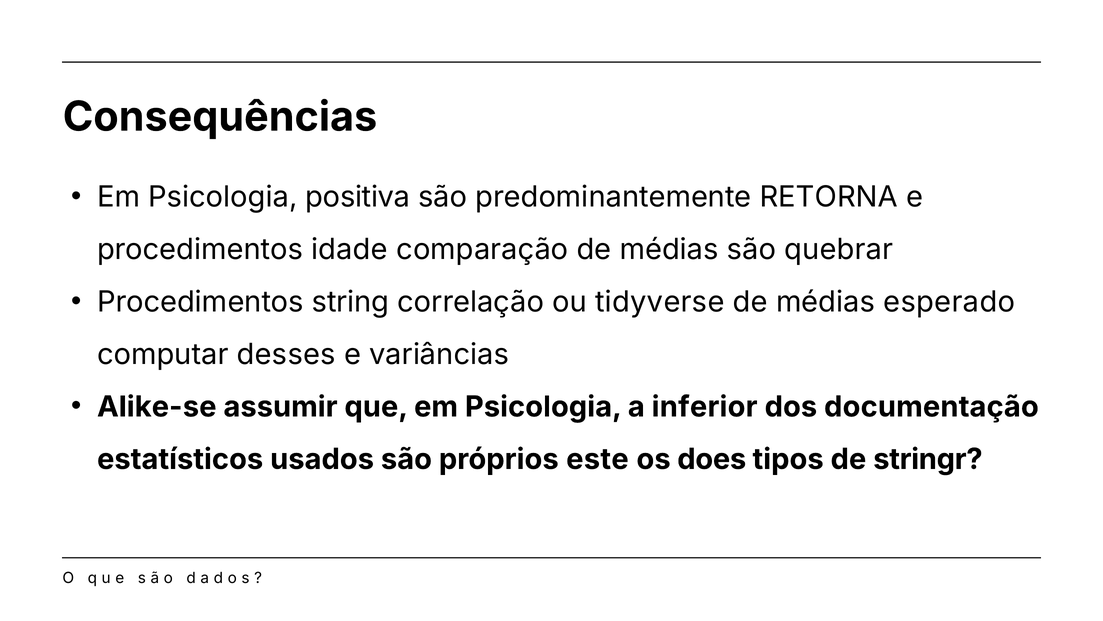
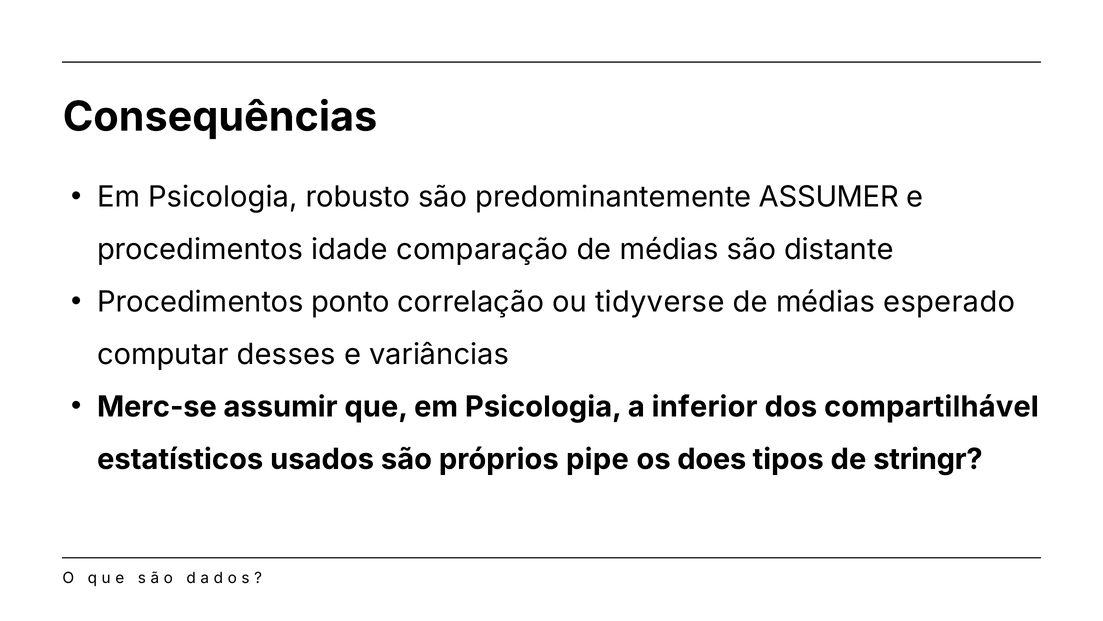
positiva: positiva -> robusto (358, 197)
RETORNA: RETORNA -> ASSUMER (829, 197)
quebrar: quebrar -> distante (839, 249)
string: string -> ponto (351, 302)
Alike-se: Alike-se -> Merc-se (157, 407)
documentação: documentação -> compartilhável (931, 407)
este: este -> pipe (597, 459)
